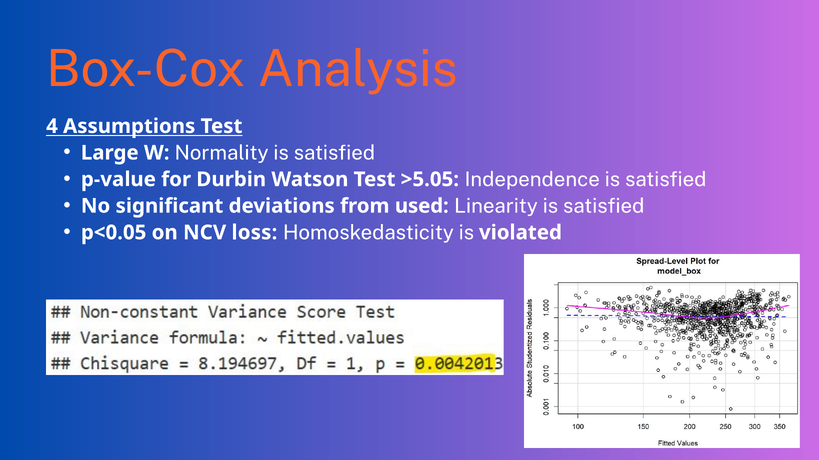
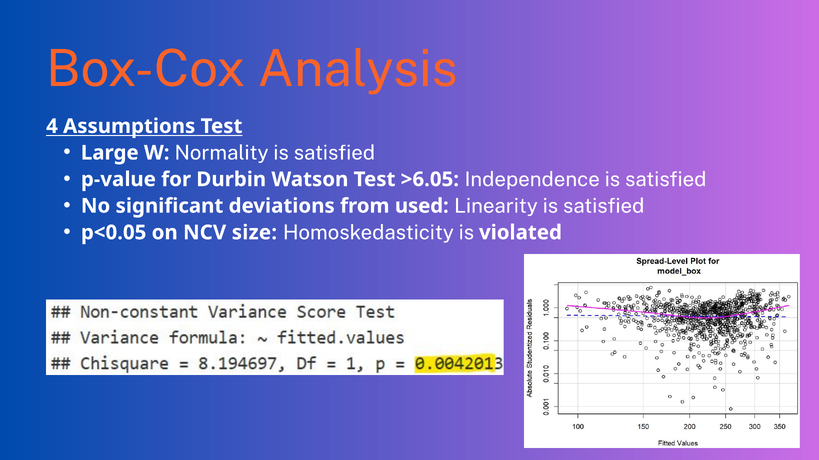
>5.05: >5.05 -> >6.05 (430, 180)
loss: loss -> size (254, 233)
